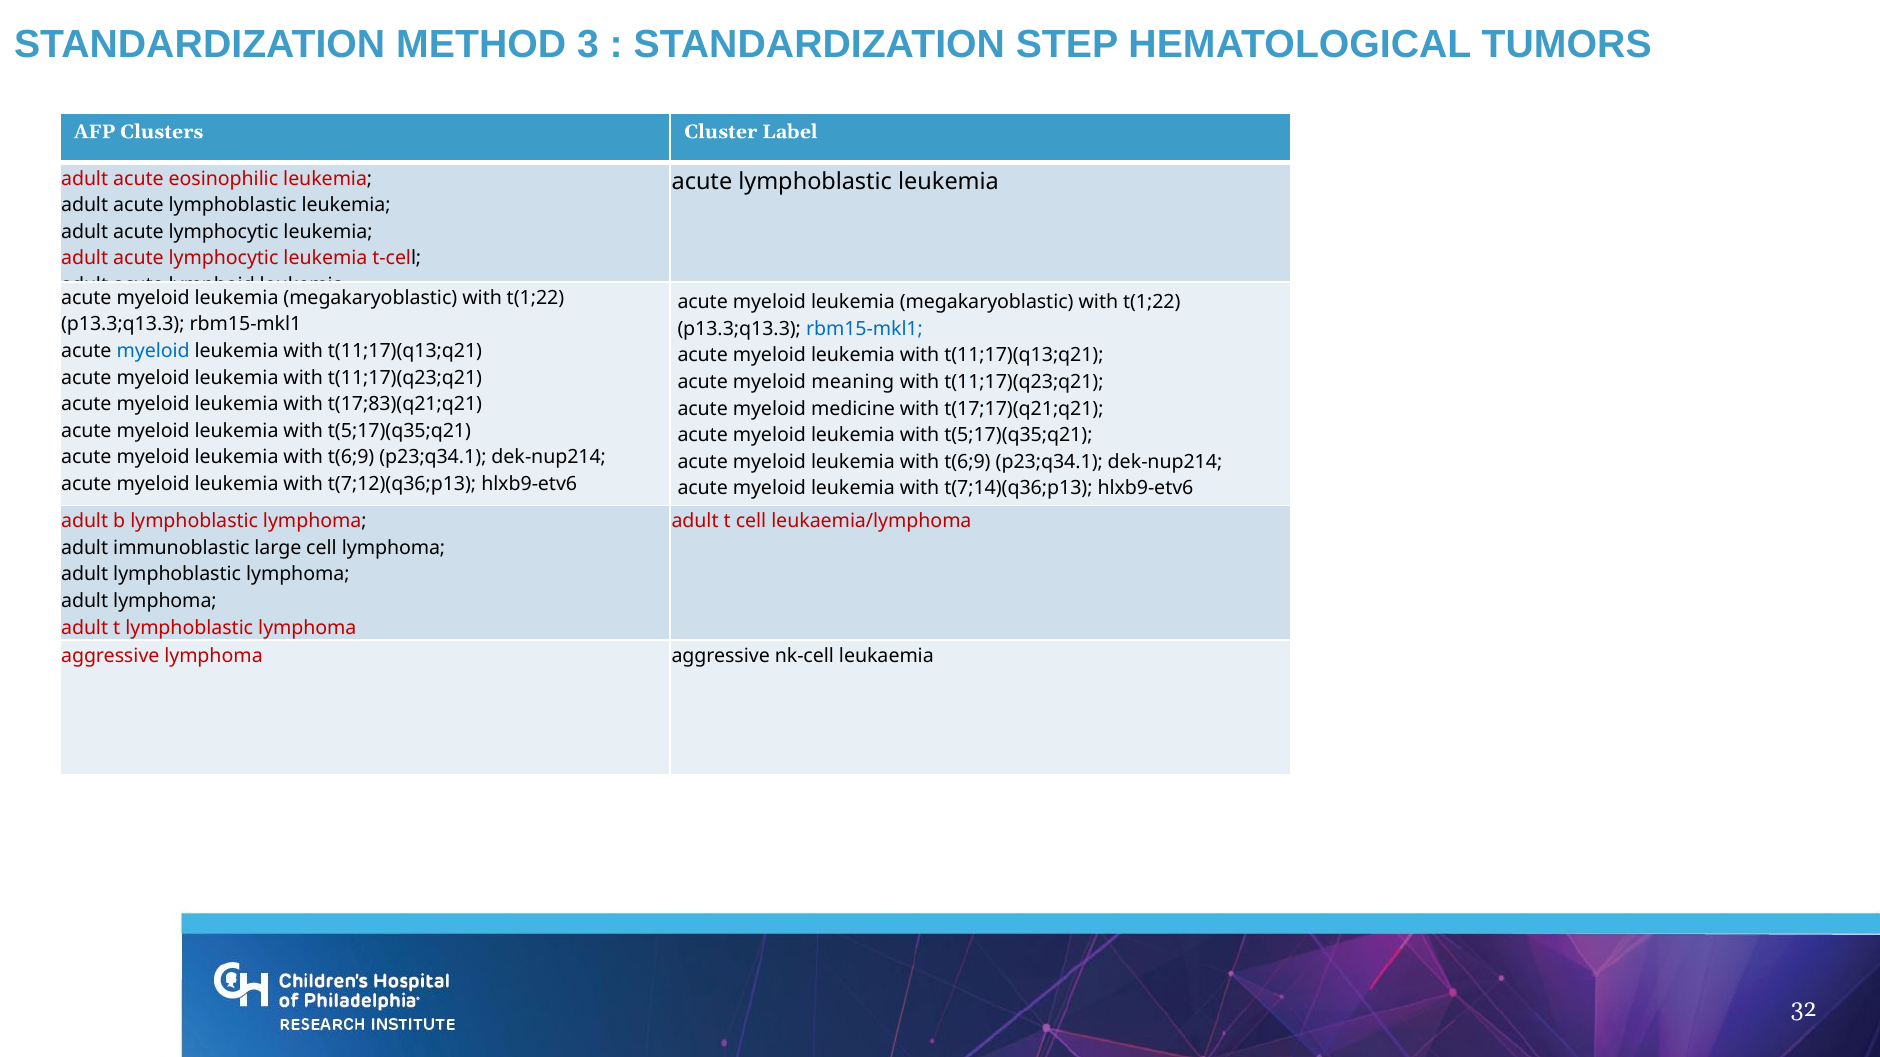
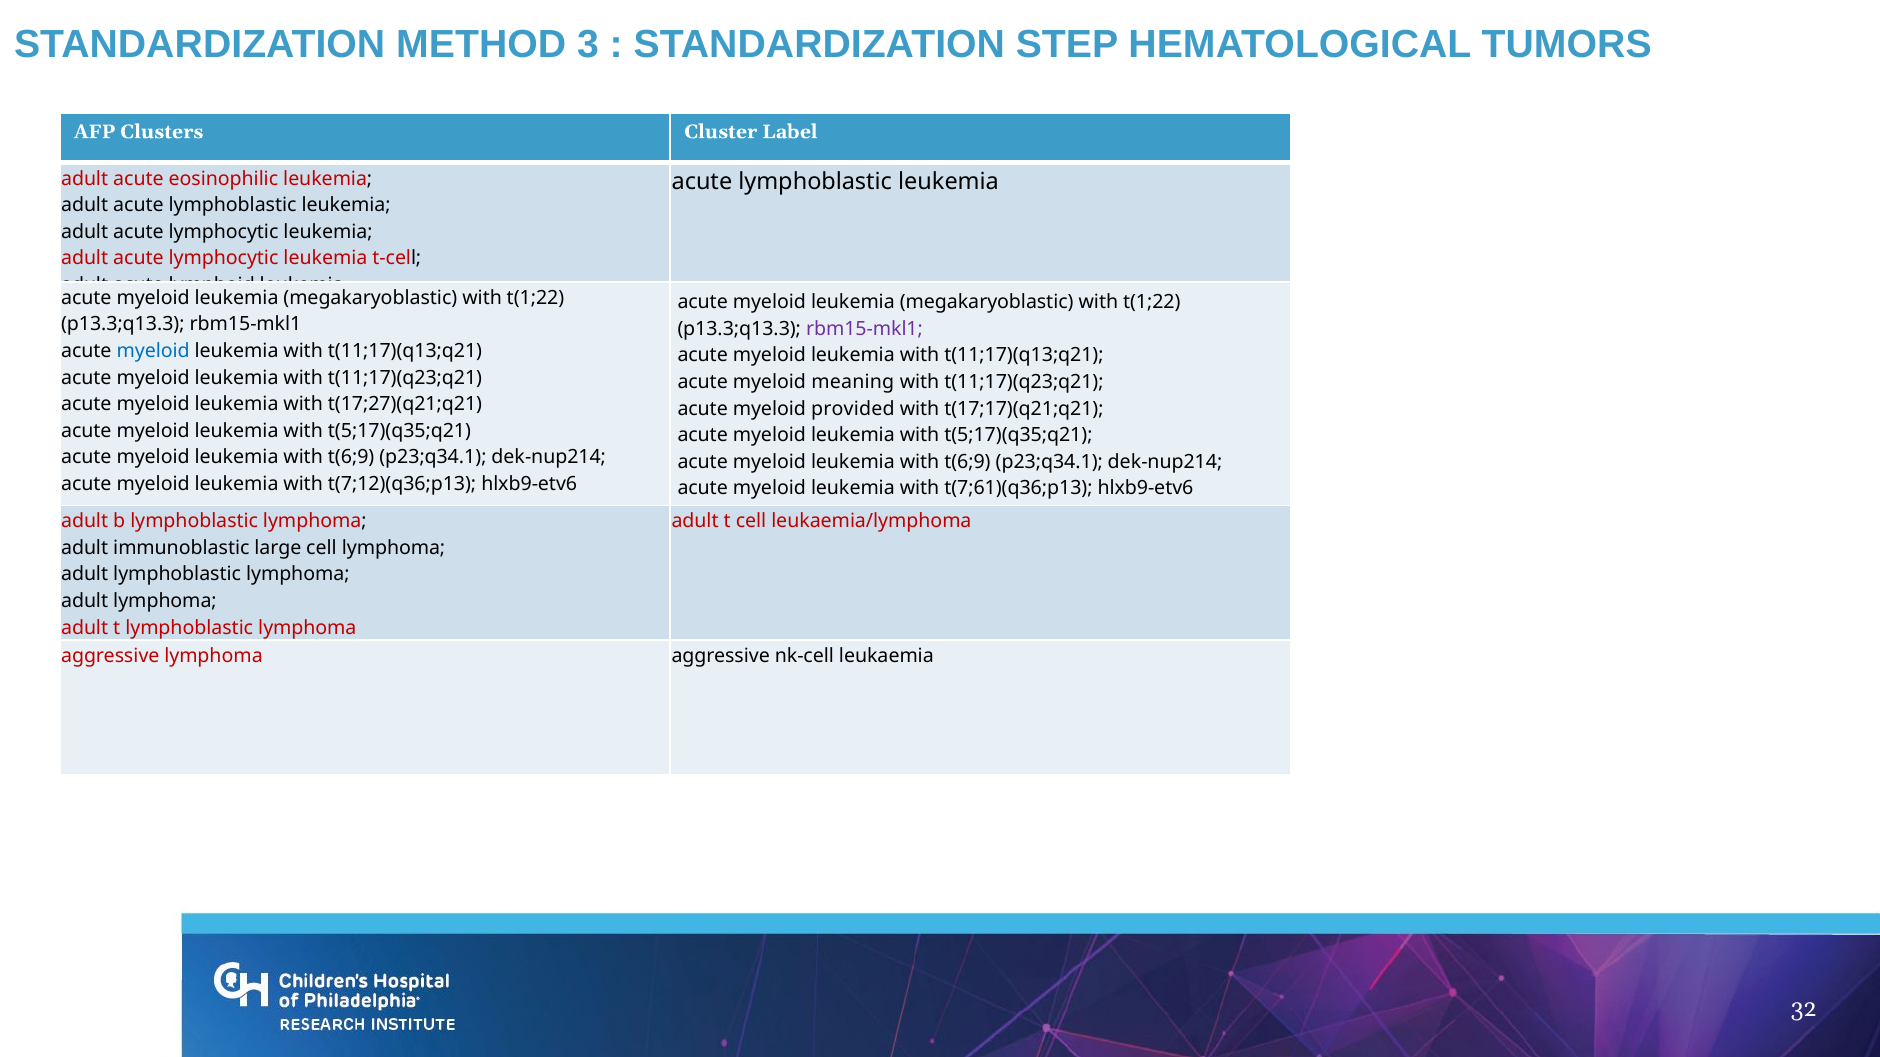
rbm15-mkl1 colour: blue -> purple (864, 329)
t(17;83)(q21;q21: t(17;83)(q21;q21 -> t(17;27)(q21;q21 (405, 404)
medicine: medicine -> provided (853, 409)
t(7;14)(q36;p13: t(7;14)(q36;p13 -> t(7;61)(q36;p13 (1018, 489)
